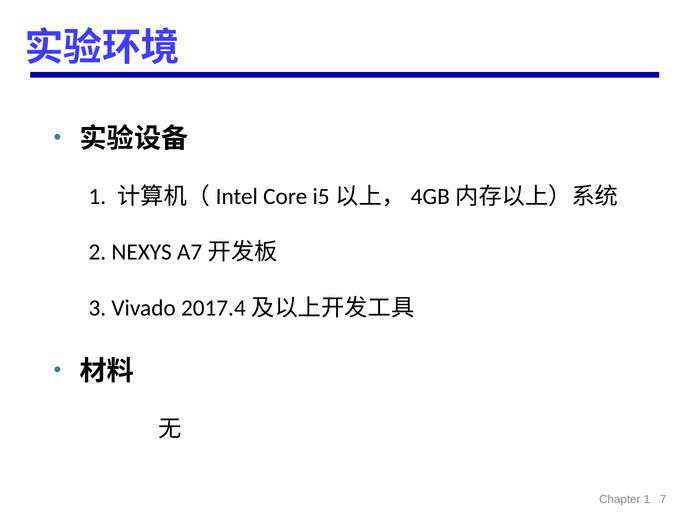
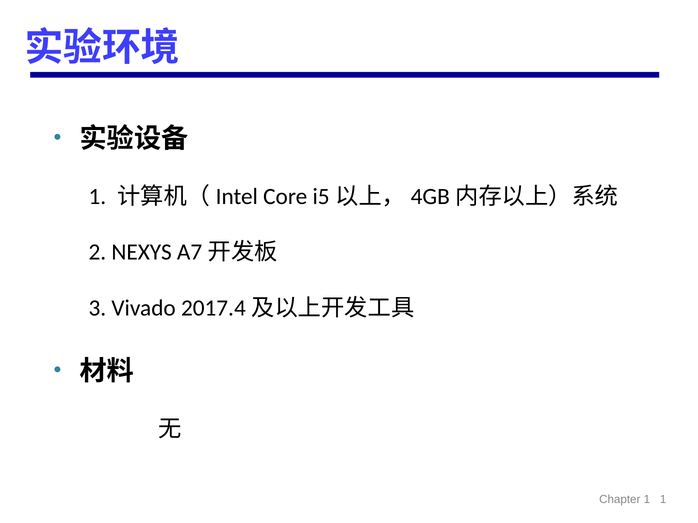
1 7: 7 -> 1 (663, 500)
